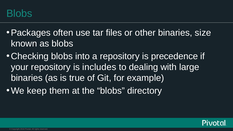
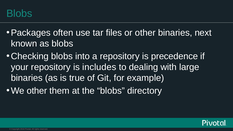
size: size -> next (203, 33)
We keep: keep -> other (37, 91)
